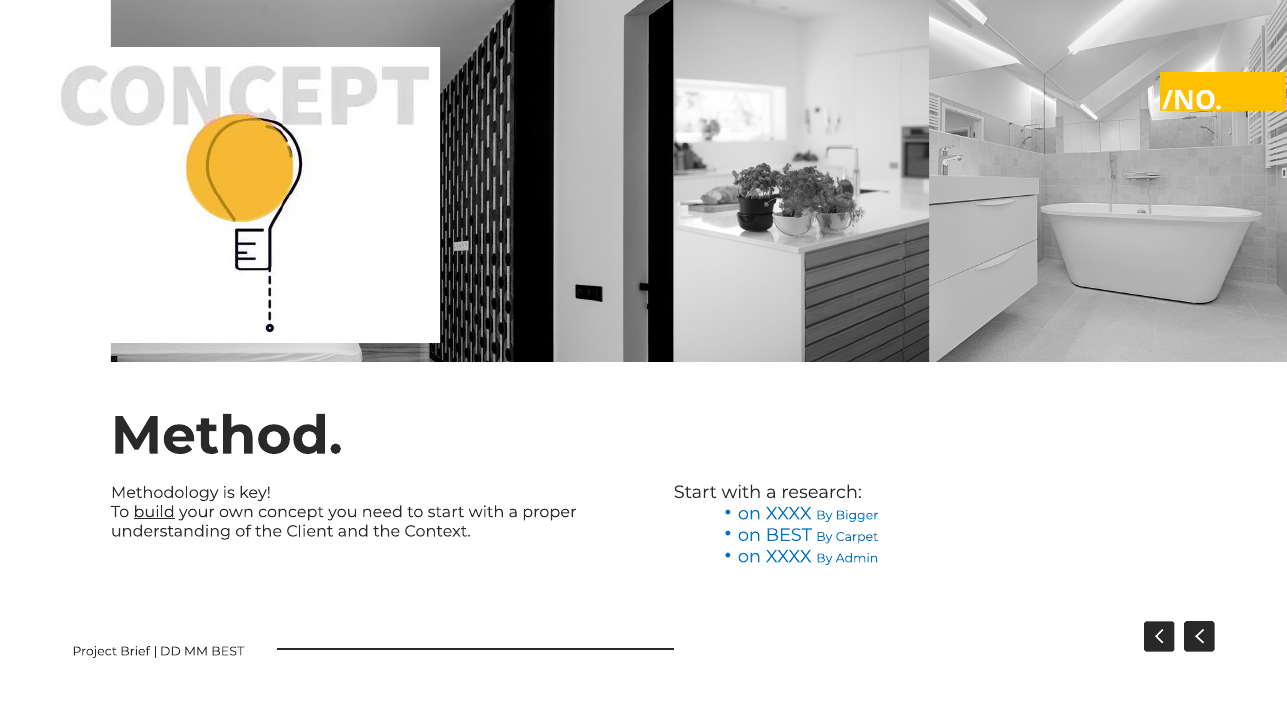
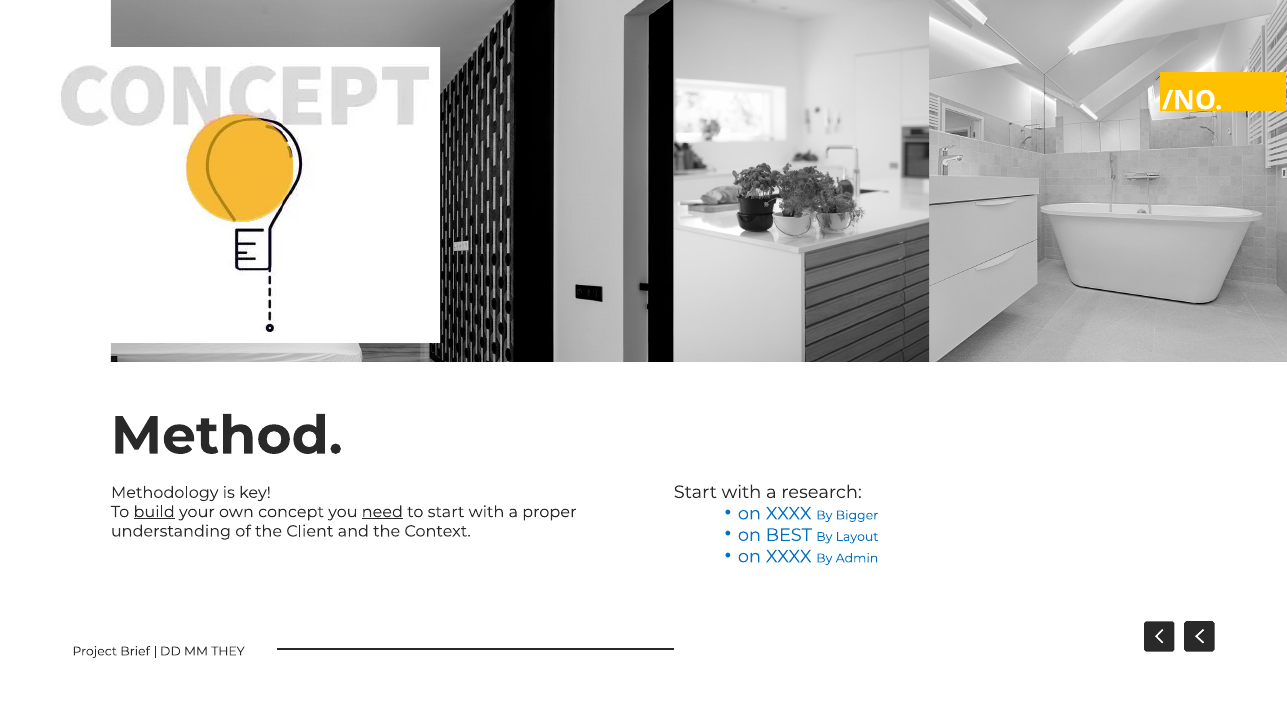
need underline: none -> present (382, 512)
Carpet: Carpet -> Layout (857, 537)
MM BEST: BEST -> THEY (228, 651)
